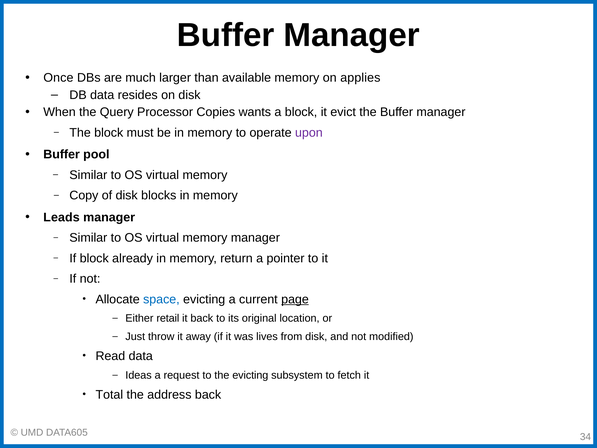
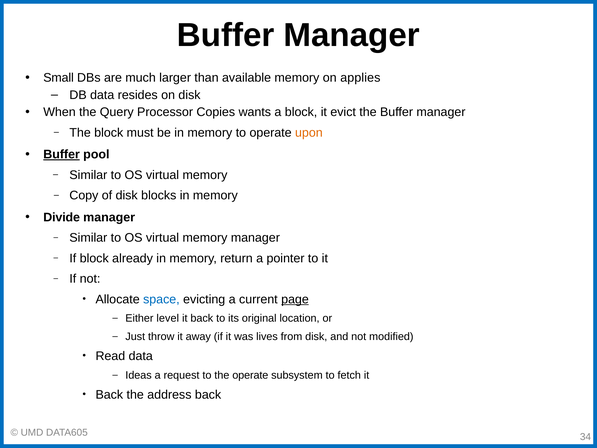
Once: Once -> Small (59, 78)
upon colour: purple -> orange (309, 133)
Buffer underline: none -> present (62, 154)
Leads: Leads -> Divide (62, 217)
retail: retail -> level (168, 318)
the evicting: evicting -> operate (250, 375)
Total: Total -> Back (109, 395)
